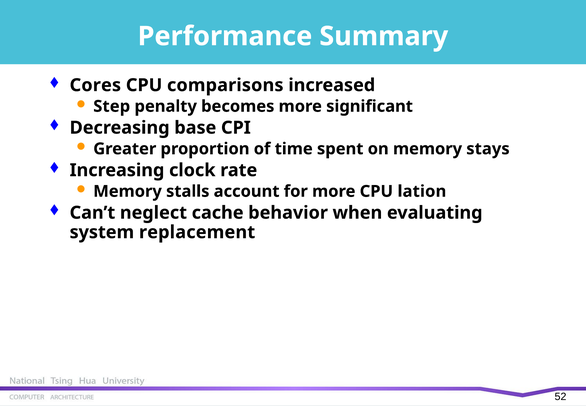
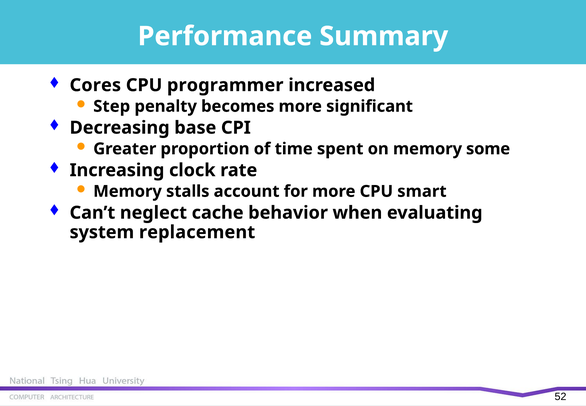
comparisons: comparisons -> programmer (225, 85)
stays: stays -> some (488, 149)
lation: lation -> smart (422, 191)
